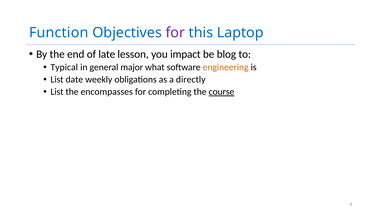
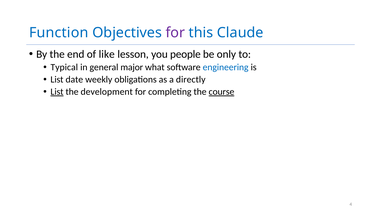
Laptop: Laptop -> Claude (240, 33)
late: late -> like (107, 54)
impact: impact -> people (185, 54)
blog: blog -> only (226, 54)
engineering colour: orange -> blue (226, 67)
List underline: none -> present (57, 92)
encompasses: encompasses -> development (107, 92)
